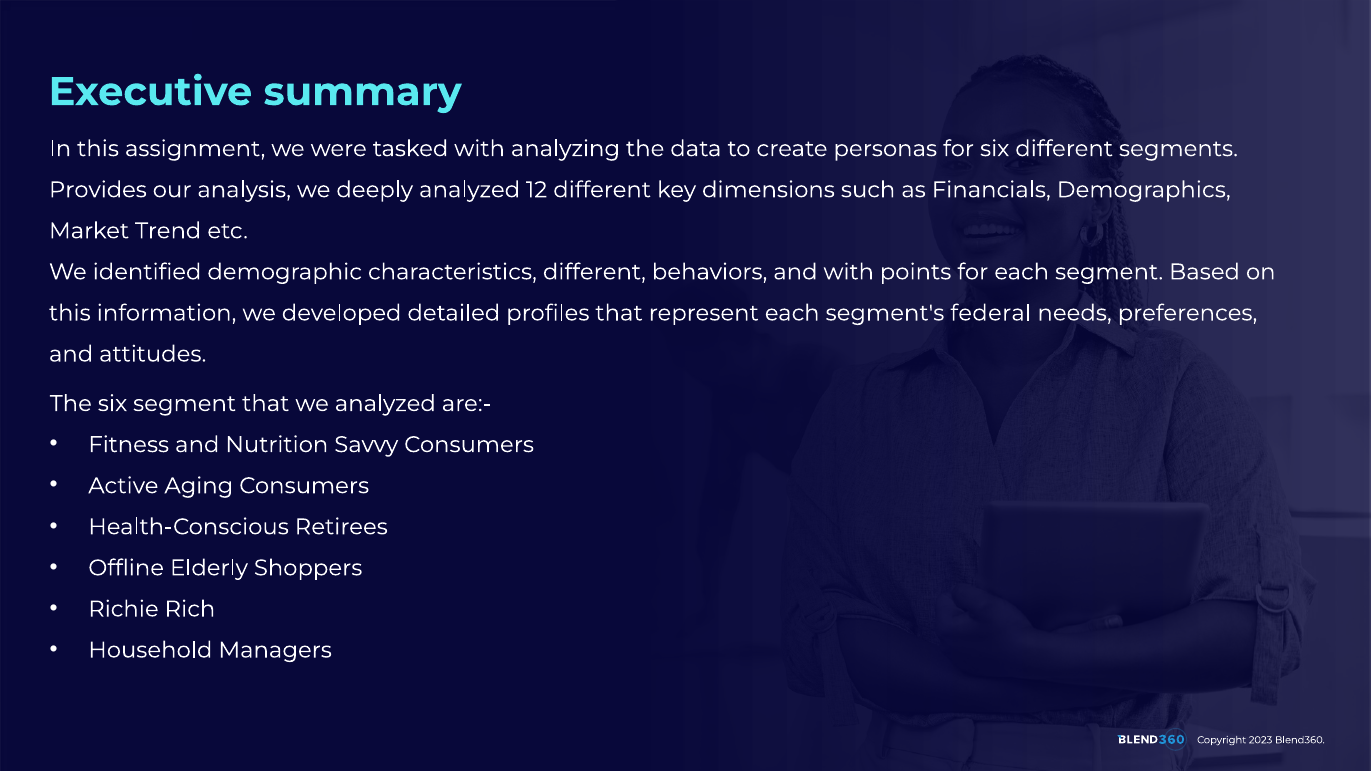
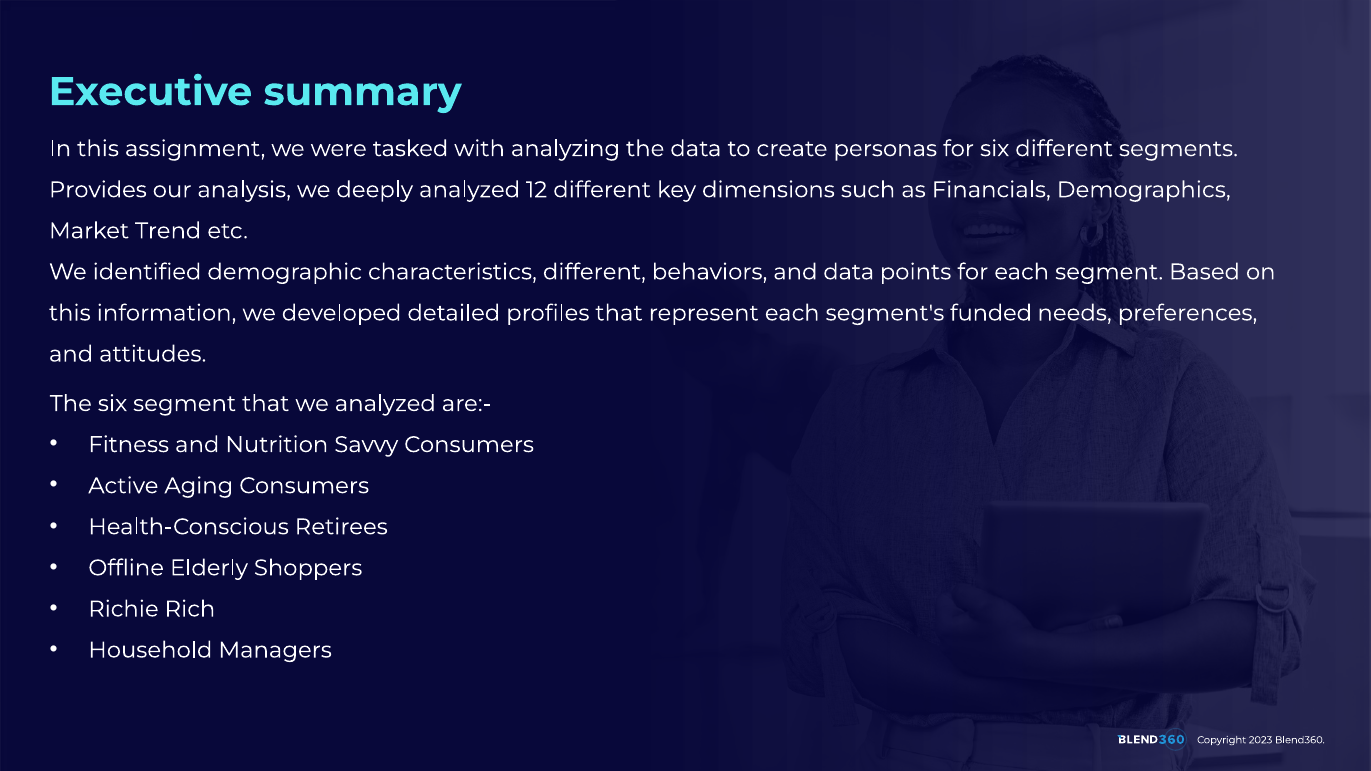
and with: with -> data (849, 272)
federal: federal -> funded (991, 313)
